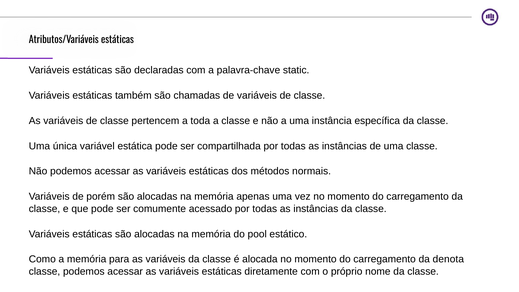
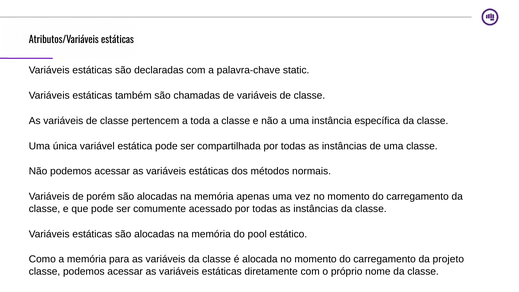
denota: denota -> projeto (448, 259)
